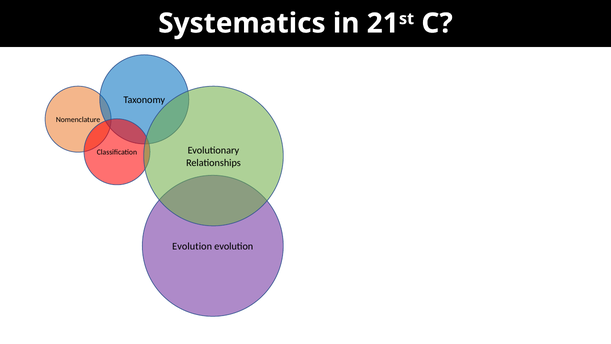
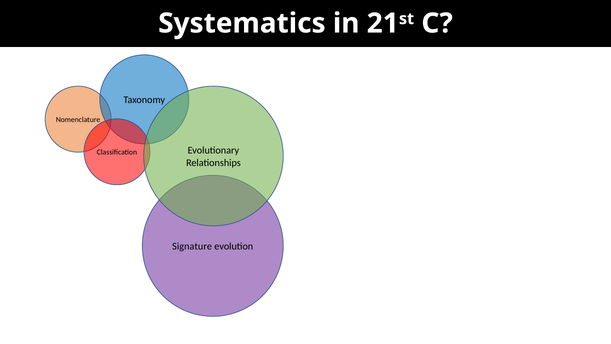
Evolution: Evolution -> Signature (192, 246)
